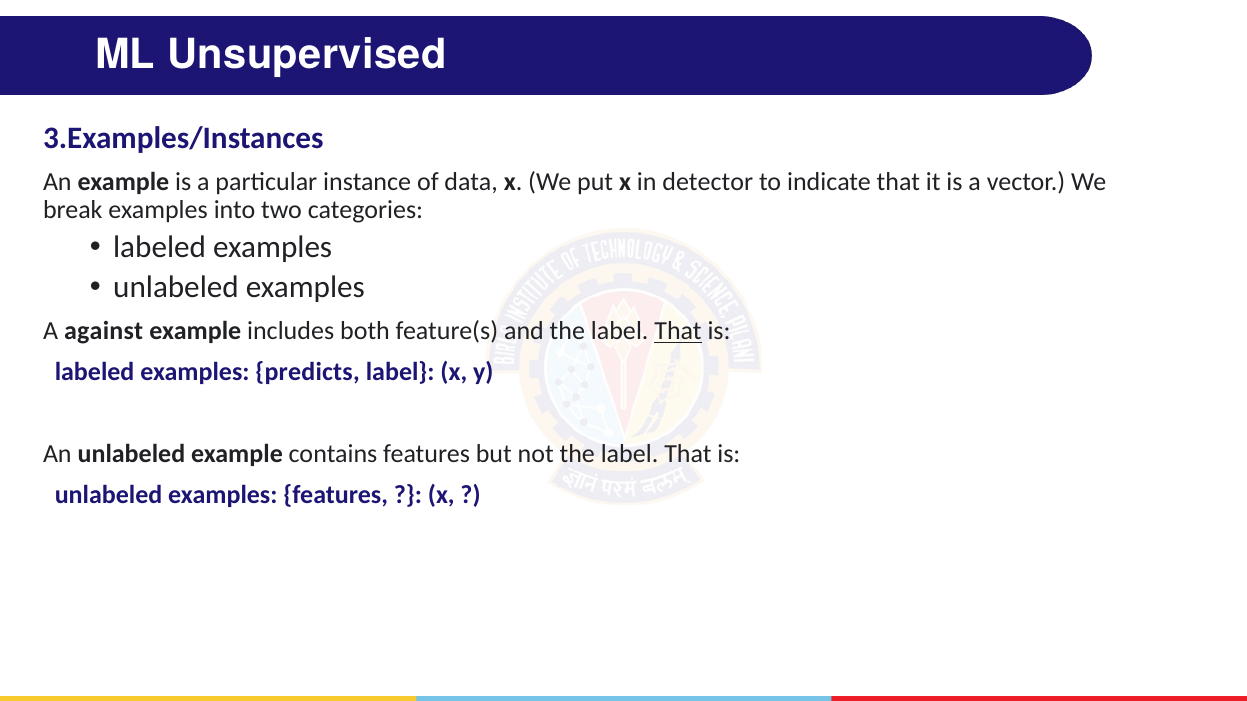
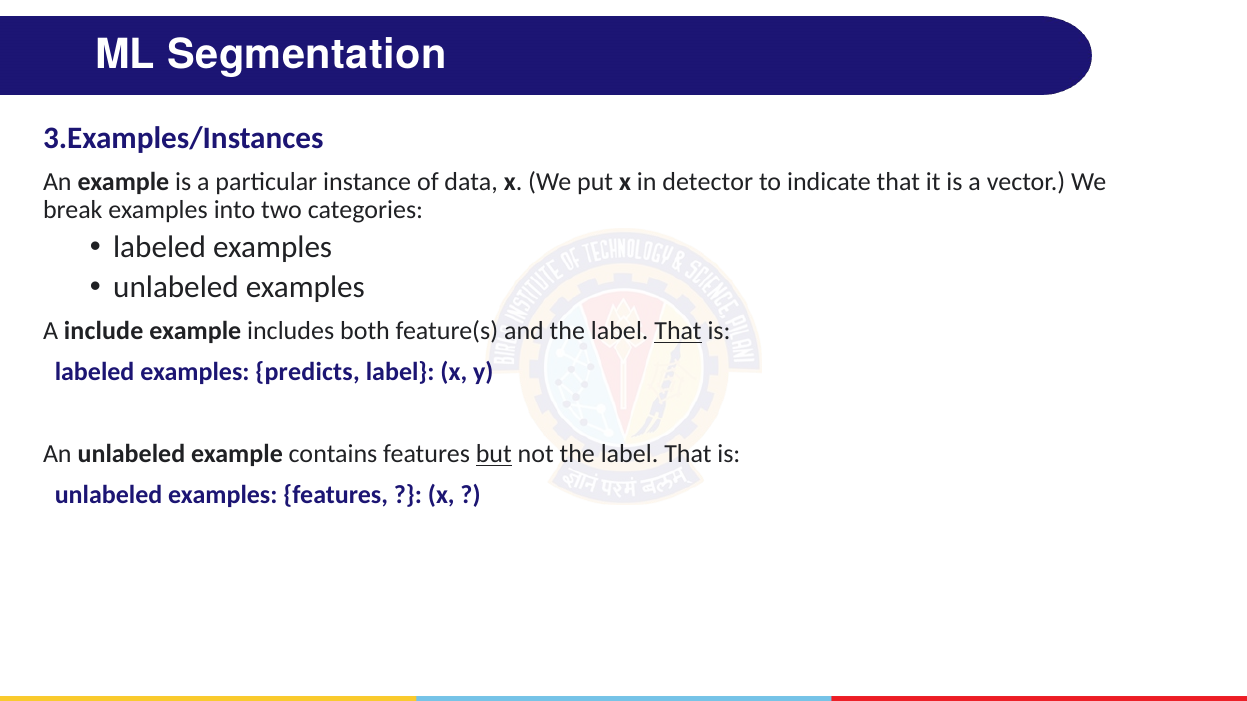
Unsupervised: Unsupervised -> Segmentation (307, 55)
against: against -> include (104, 331)
but underline: none -> present (494, 455)
